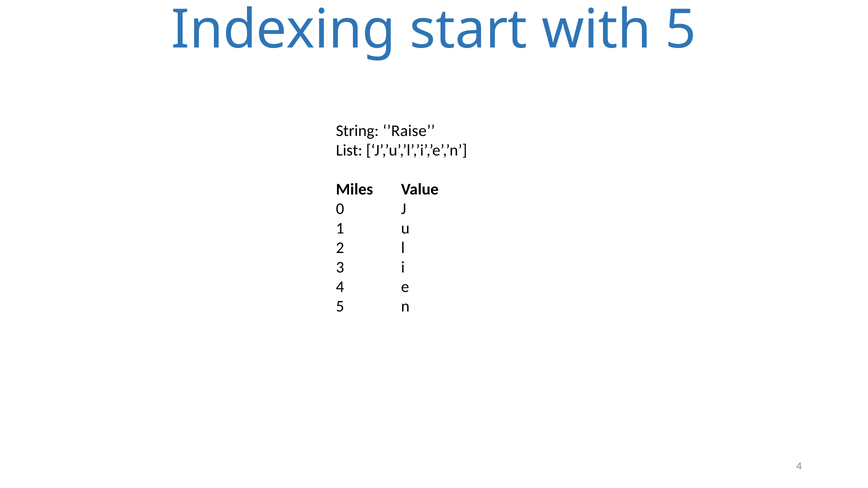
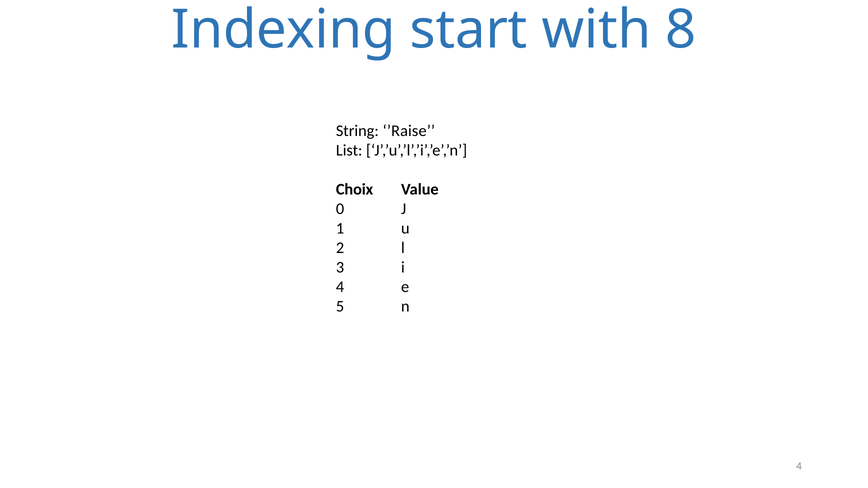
with 5: 5 -> 8 (681, 30)
Miles: Miles -> Choix (355, 189)
